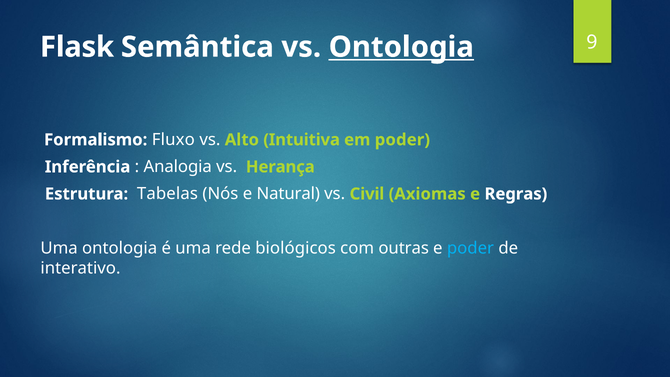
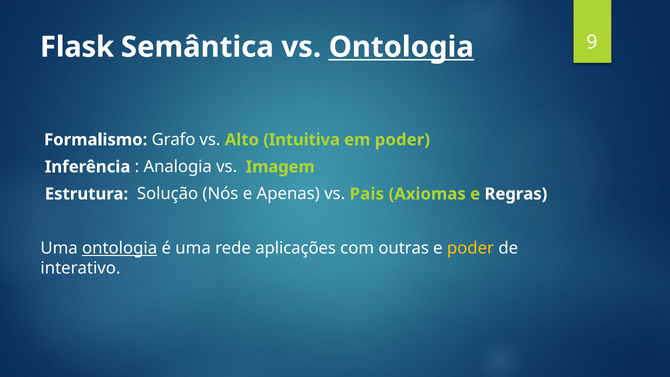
Fluxo: Fluxo -> Grafo (174, 140)
Herança: Herança -> Imagem (280, 167)
Tabelas: Tabelas -> Solução (168, 194)
Natural: Natural -> Apenas (288, 194)
Civil: Civil -> Pais (367, 194)
ontologia underline: none -> present (120, 248)
biológicos: biológicos -> aplicações (296, 248)
poder colour: light blue -> yellow (470, 248)
